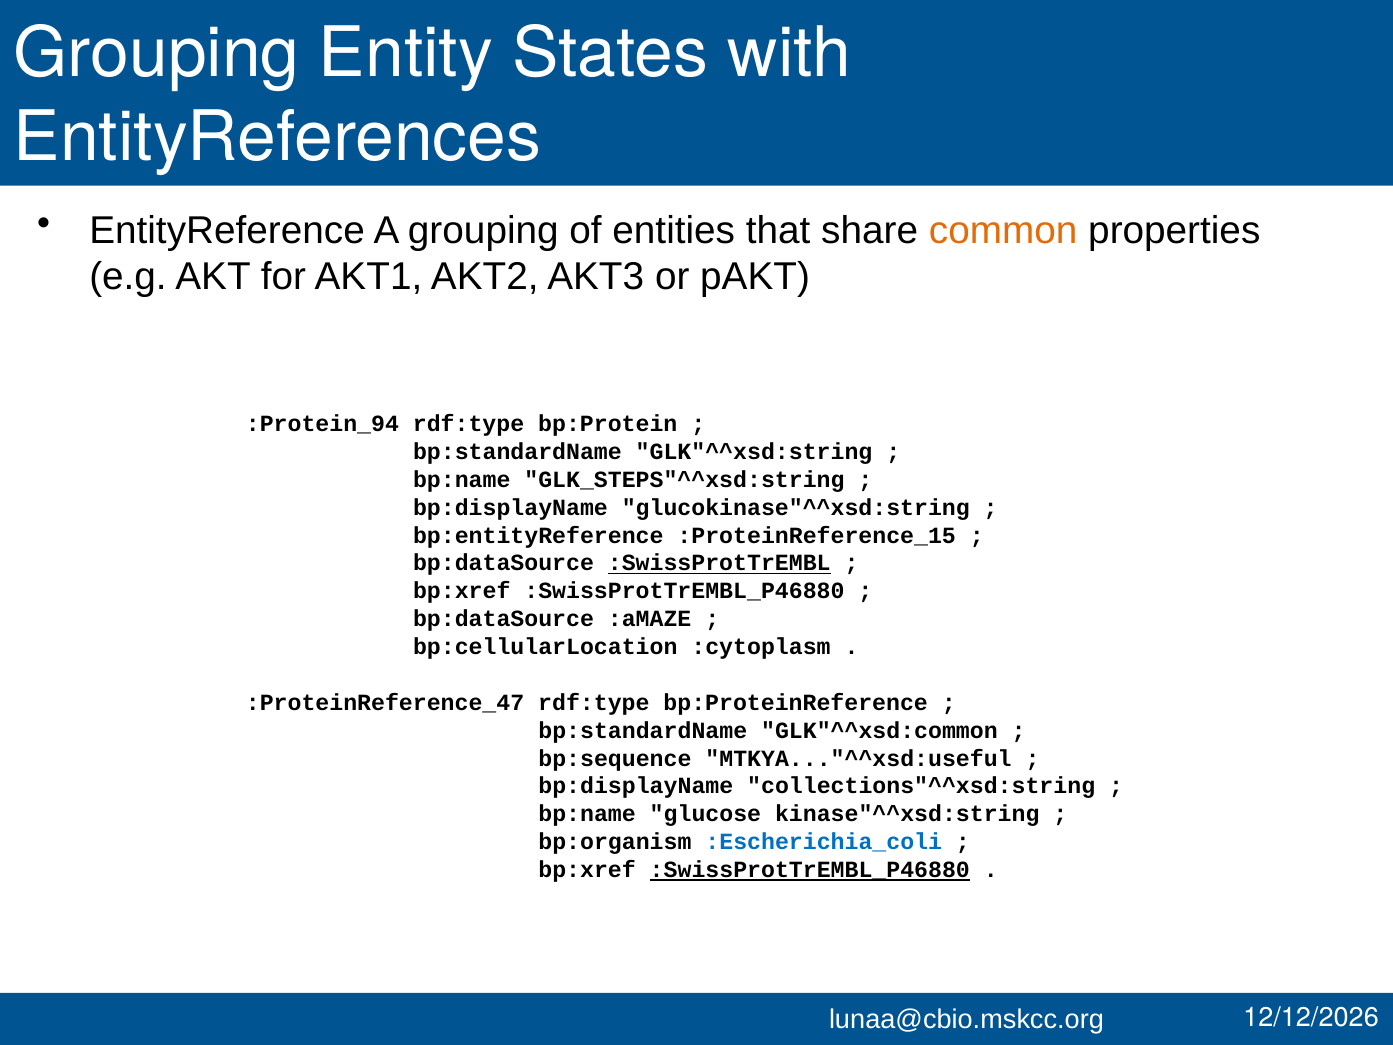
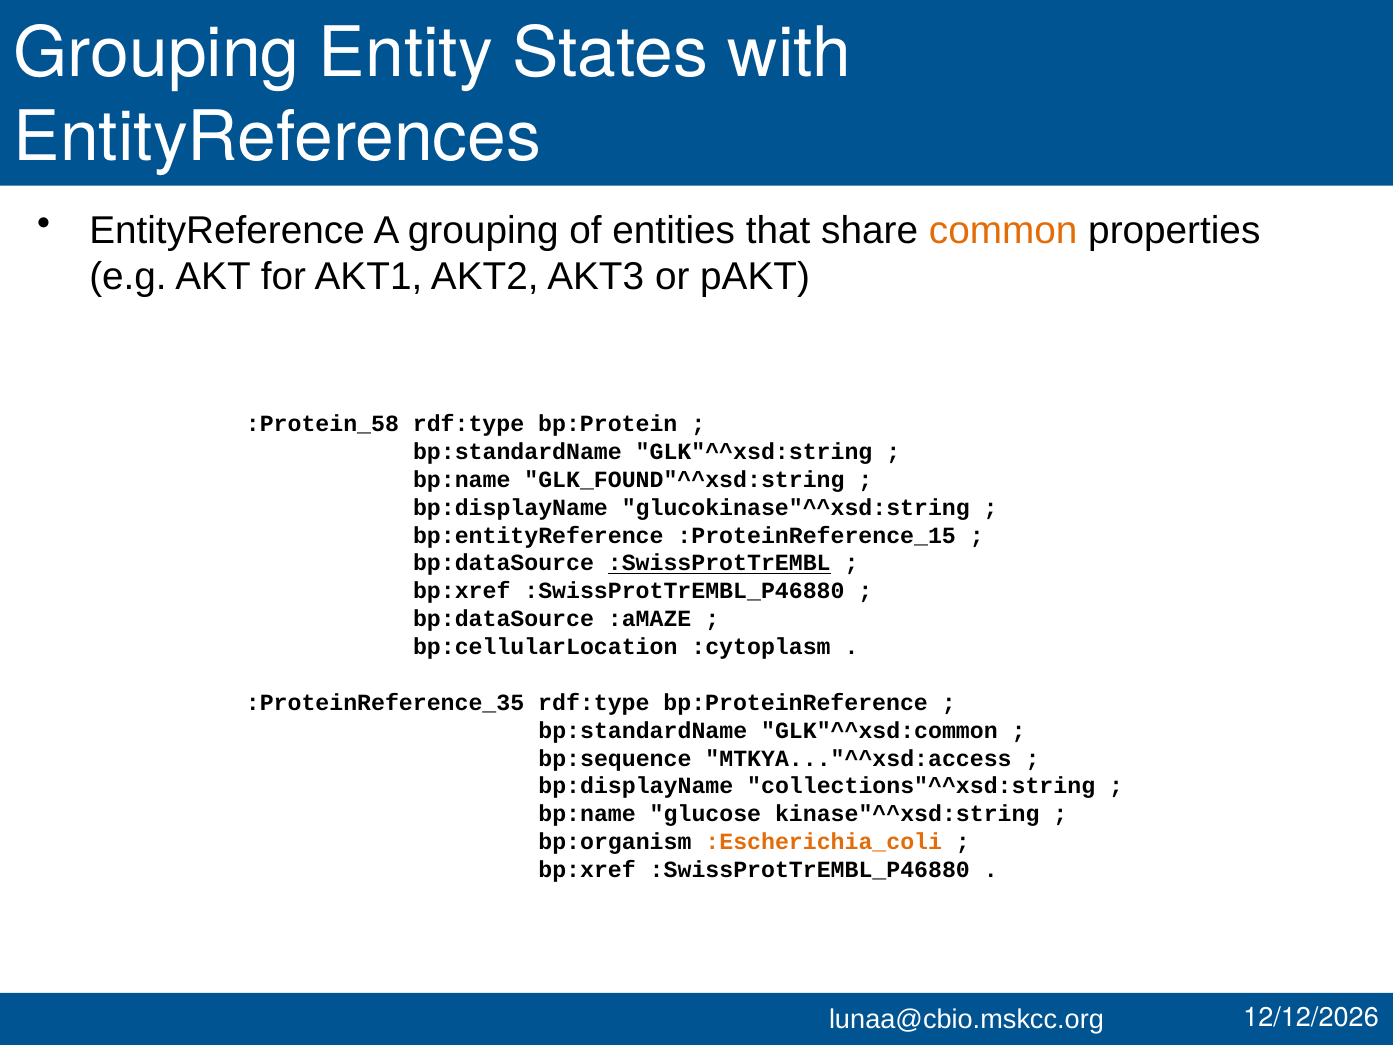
:Protein_94: :Protein_94 -> :Protein_58 (322, 424)
GLK_STEPS"^^xsd:string: GLK_STEPS"^^xsd:string -> GLK_FOUND"^^xsd:string (684, 480)
:ProteinReference_47: :ProteinReference_47 -> :ProteinReference_35 (385, 702)
MTKYA..."^^xsd:useful: MTKYA..."^^xsd:useful -> MTKYA..."^^xsd:access (859, 758)
:Escherichia_coli colour: blue -> orange (824, 842)
:SwissProtTrEMBL_P46880 underline: present -> none (810, 870)
